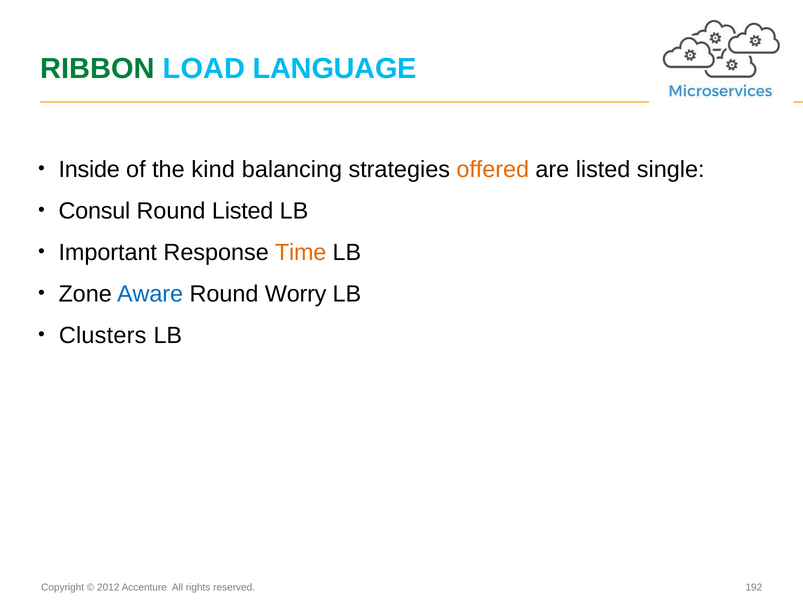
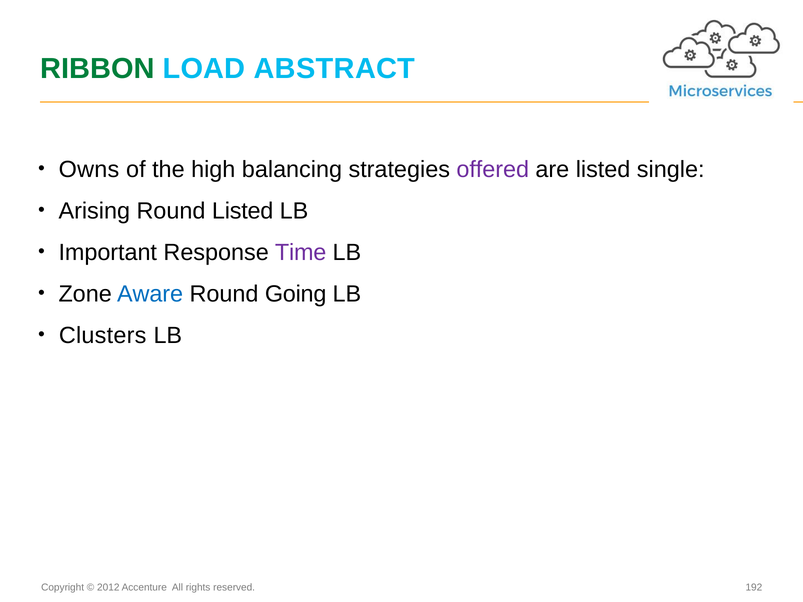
LANGUAGE: LANGUAGE -> ABSTRACT (334, 69)
Inside: Inside -> Owns (89, 170)
kind: kind -> high (213, 170)
offered colour: orange -> purple (493, 170)
Consul: Consul -> Arising (94, 211)
Time colour: orange -> purple (301, 253)
Worry: Worry -> Going (296, 294)
